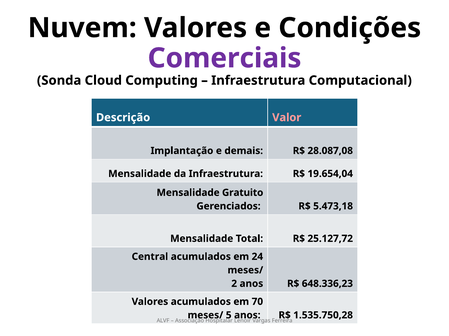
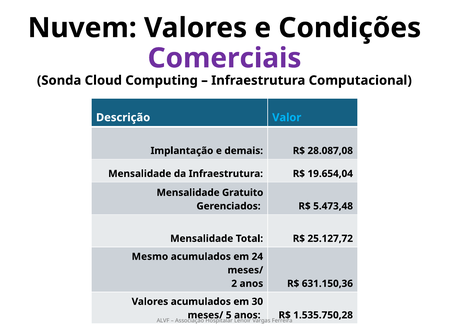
Valor colour: pink -> light blue (287, 118)
5.473,18: 5.473,18 -> 5.473,48 (333, 207)
Central: Central -> Mesmo (150, 257)
648.336,23: 648.336,23 -> 631.150,36 (327, 284)
70: 70 -> 30 (257, 302)
